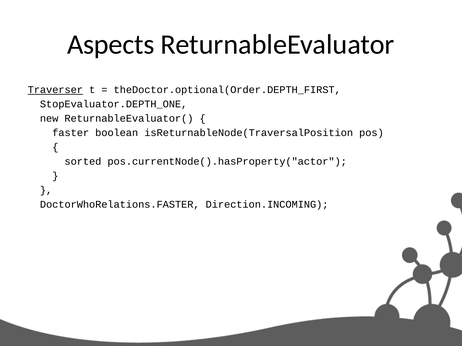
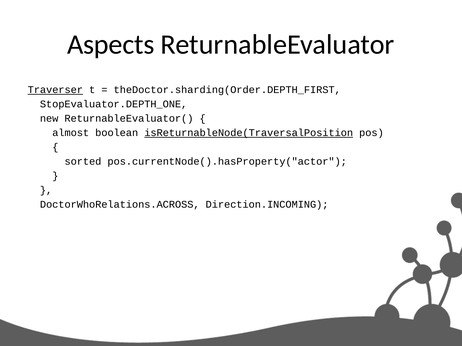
theDoctor.optional(Order.DEPTH_FIRST: theDoctor.optional(Order.DEPTH_FIRST -> theDoctor.sharding(Order.DEPTH_FIRST (227, 90)
faster: faster -> almost (71, 133)
isReturnableNode(TraversalPosition underline: none -> present (249, 133)
DoctorWhoRelations.FASTER: DoctorWhoRelations.FASTER -> DoctorWhoRelations.ACROSS (120, 205)
